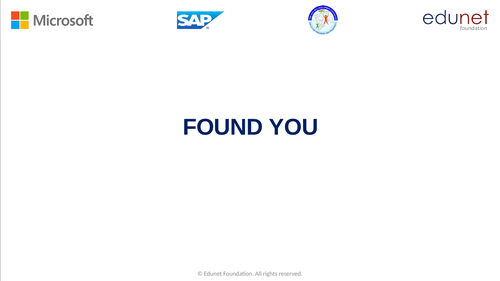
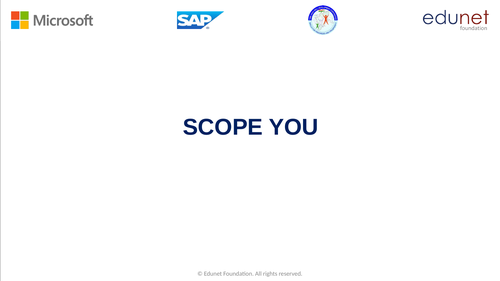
FOUND: FOUND -> SCOPE (223, 128)
